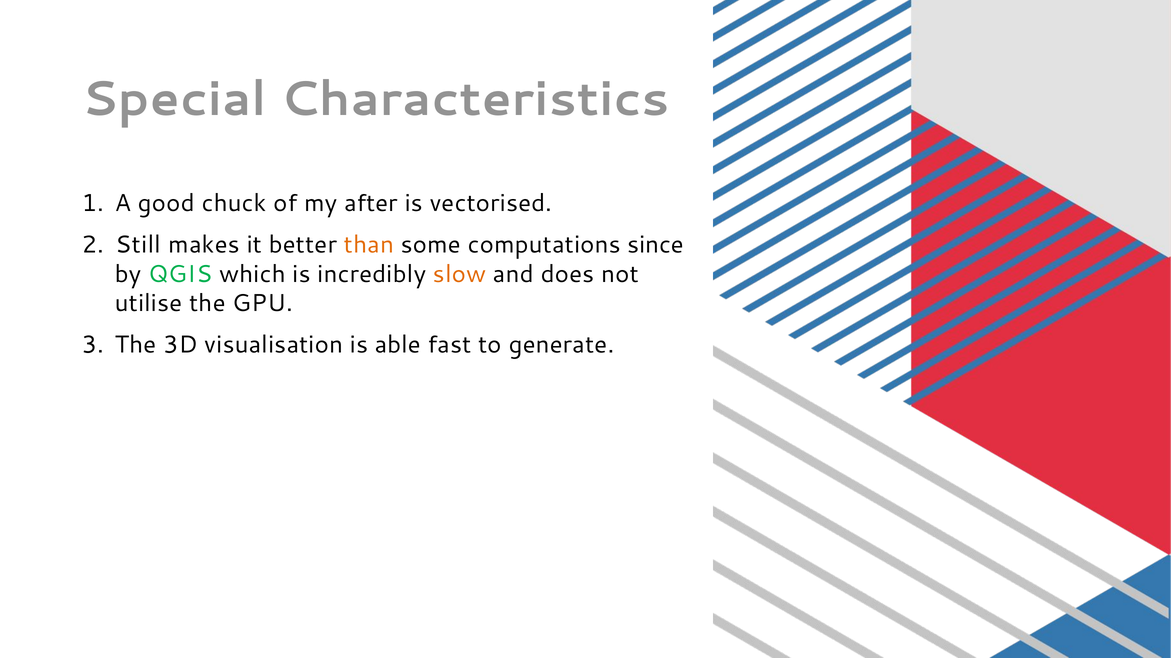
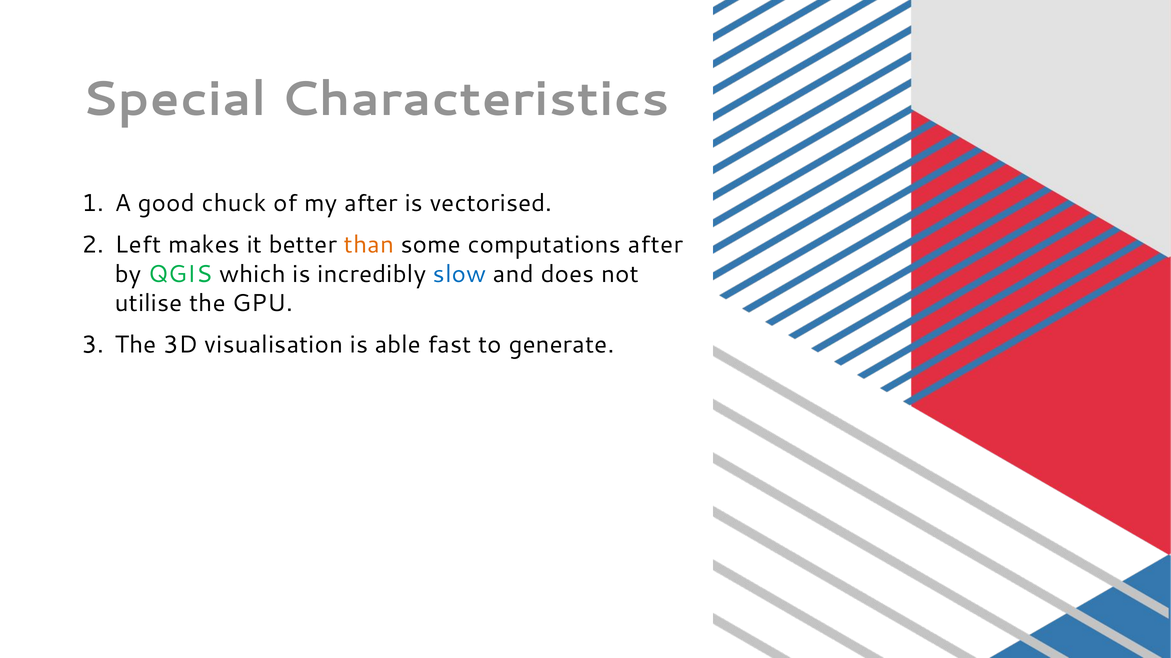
Still: Still -> Left (138, 245)
computations since: since -> after (655, 245)
slow colour: orange -> blue (460, 274)
